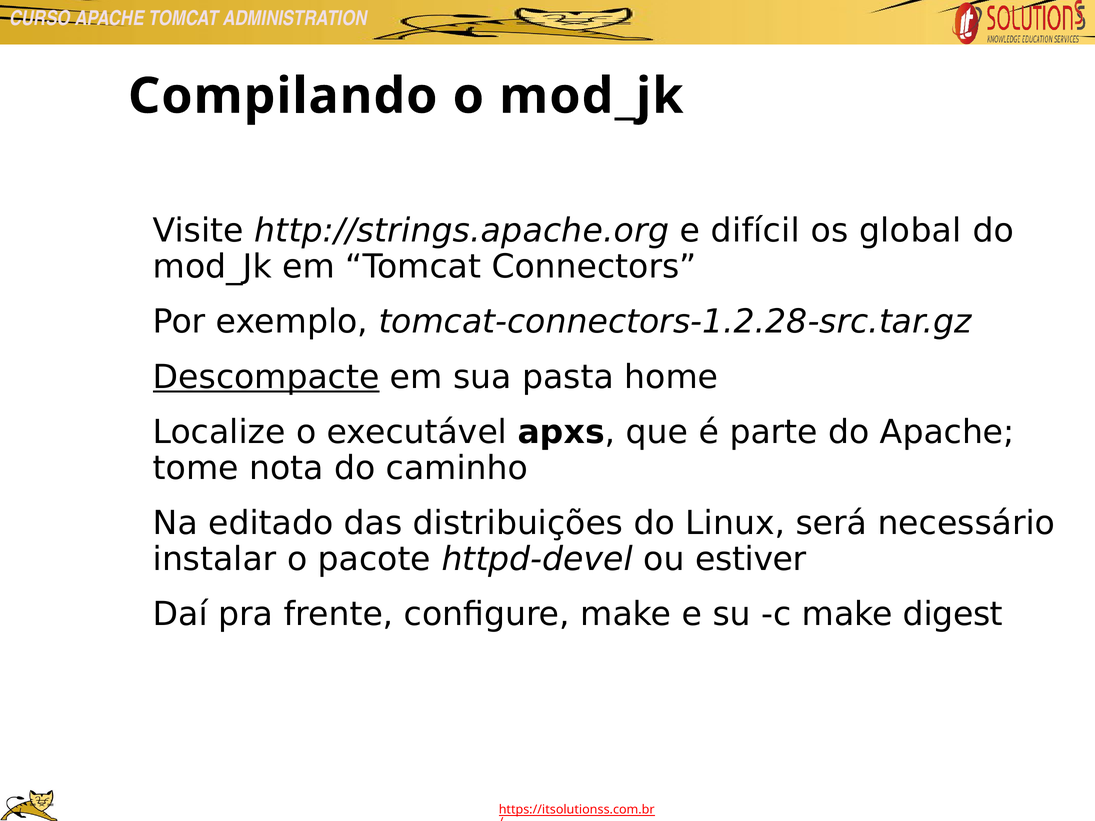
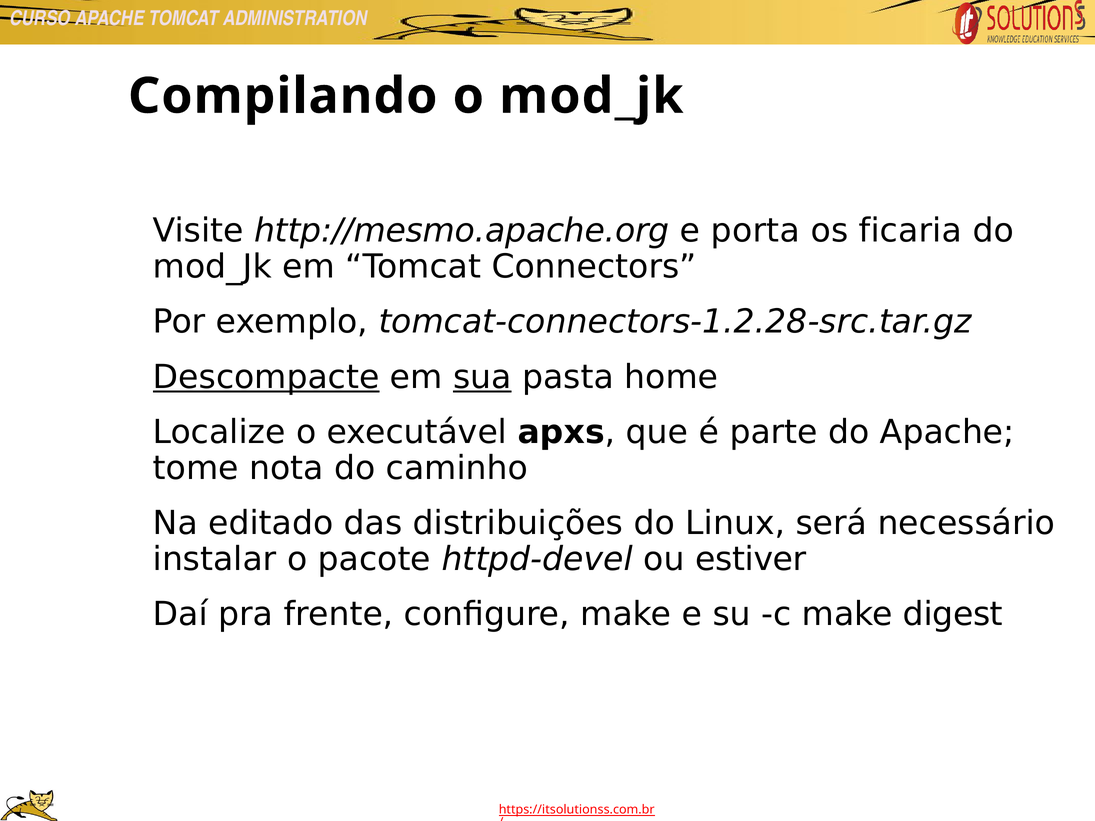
http://strings.apache.org: http://strings.apache.org -> http://mesmo.apache.org (462, 231)
difícil: difícil -> porta (755, 231)
global: global -> ficaria (910, 231)
sua underline: none -> present (482, 377)
